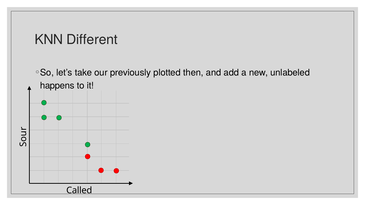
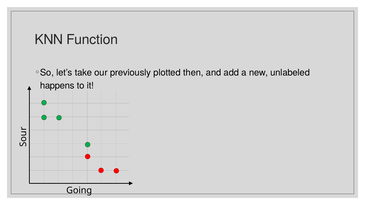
Different: Different -> Function (92, 40)
Called: Called -> Going (79, 191)
